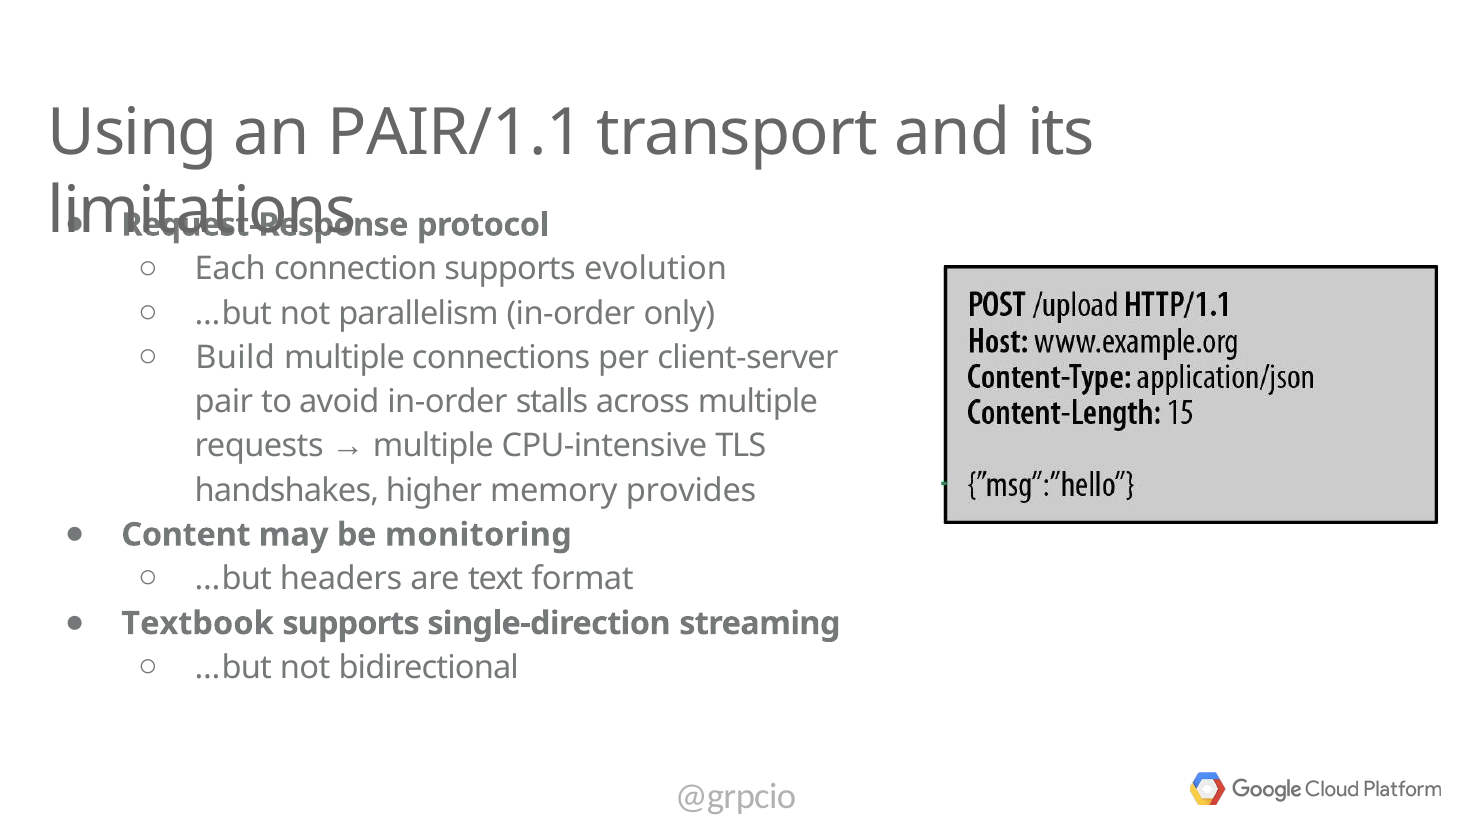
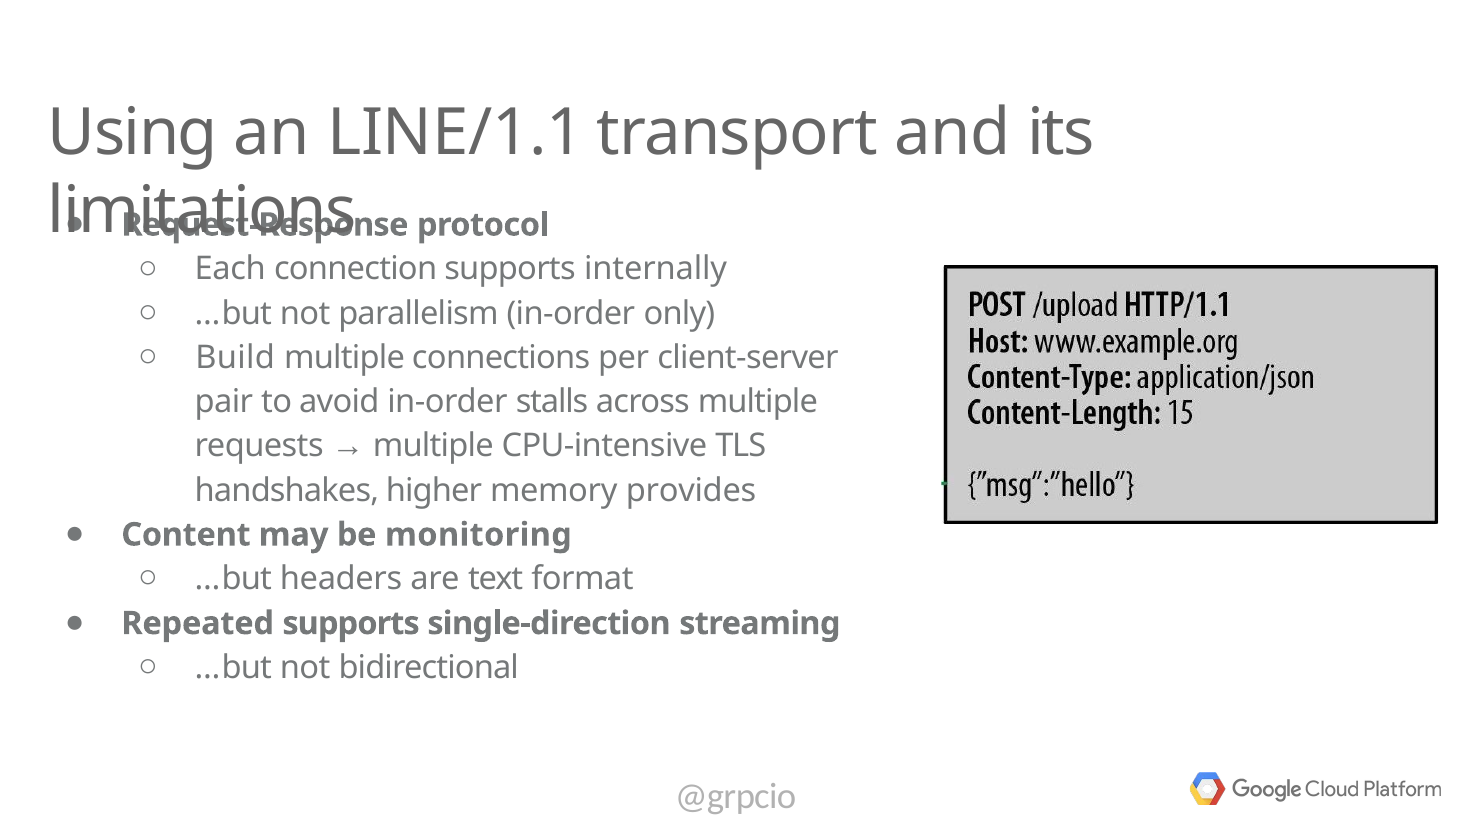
PAIR/1.1: PAIR/1.1 -> LINE/1.1 (455, 133)
evolution: evolution -> internally (656, 269)
Textbook: Textbook -> Repeated (198, 624)
